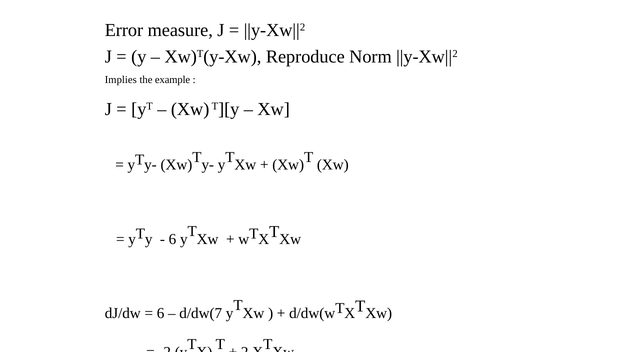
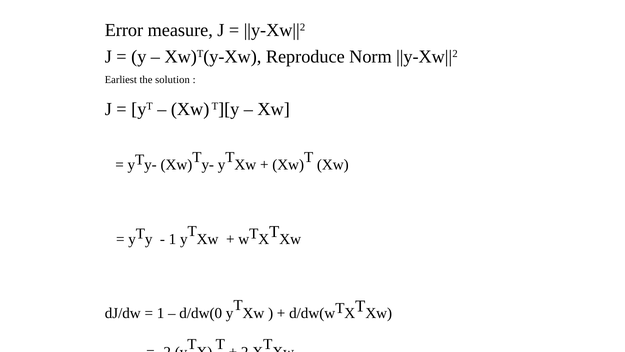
Implies: Implies -> Earliest (121, 80)
example: example -> solution (172, 80)
6: 6 -> 1 (173, 239)
6: 6 -> 1 (161, 313)
d/dw(7: d/dw(7 -> d/dw(0 (201, 313)
